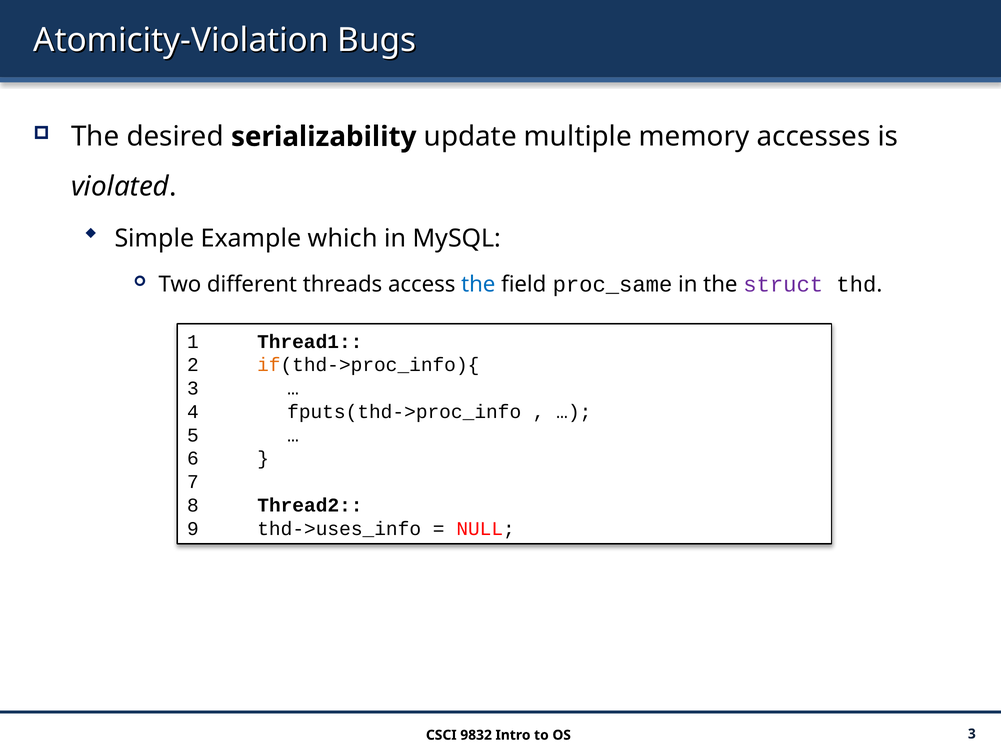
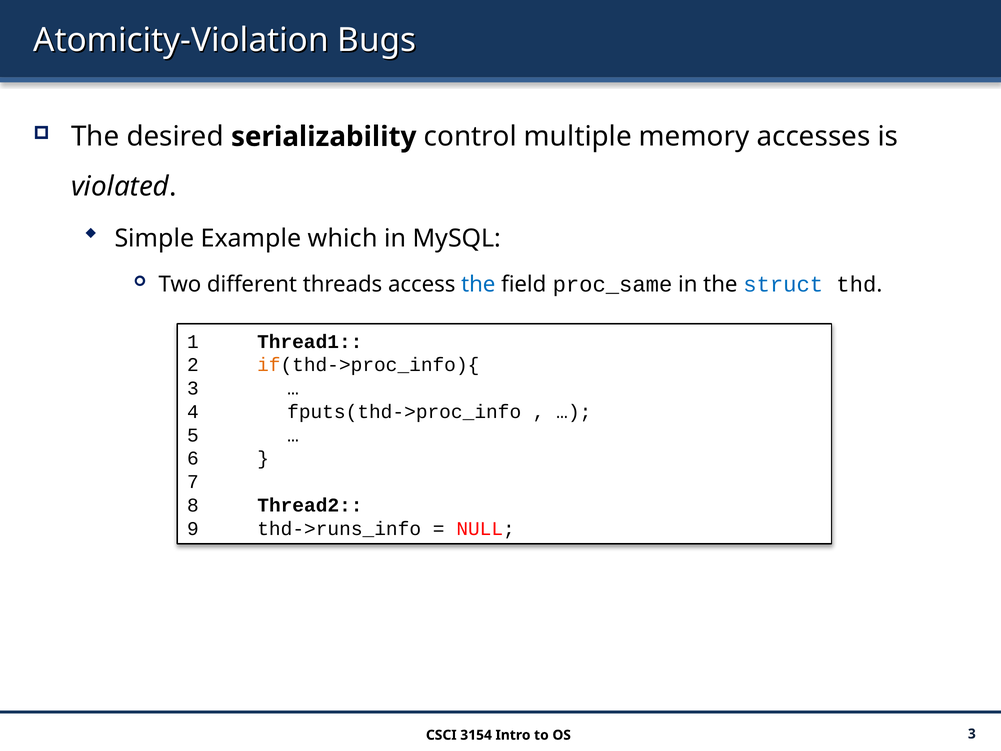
update: update -> control (470, 137)
struct colour: purple -> blue (783, 284)
thd->uses_info: thd->uses_info -> thd->runs_info (339, 528)
9832: 9832 -> 3154 (476, 735)
